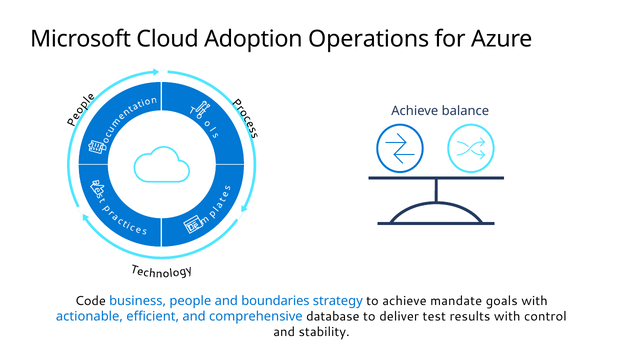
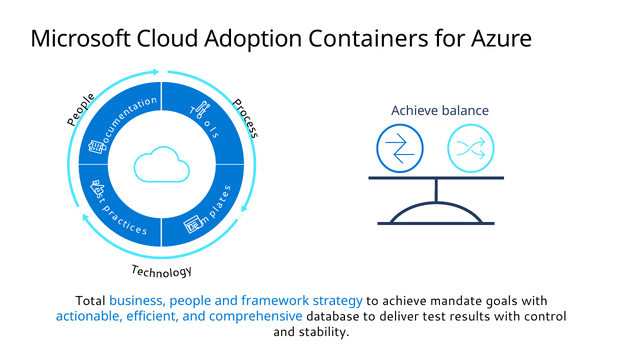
Operations: Operations -> Containers (368, 39)
Code: Code -> Total (90, 301)
boundaries: boundaries -> framework (275, 301)
